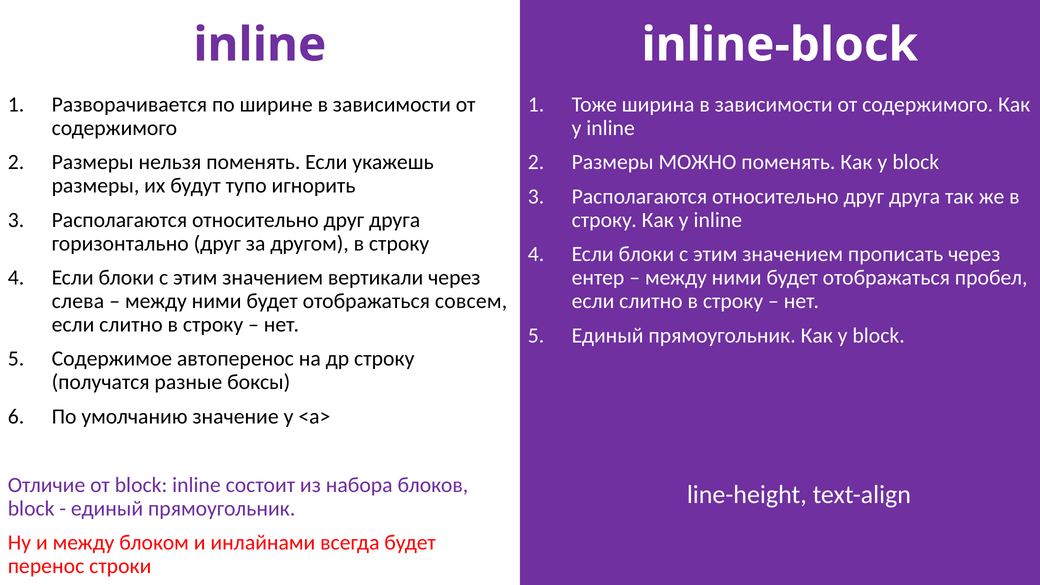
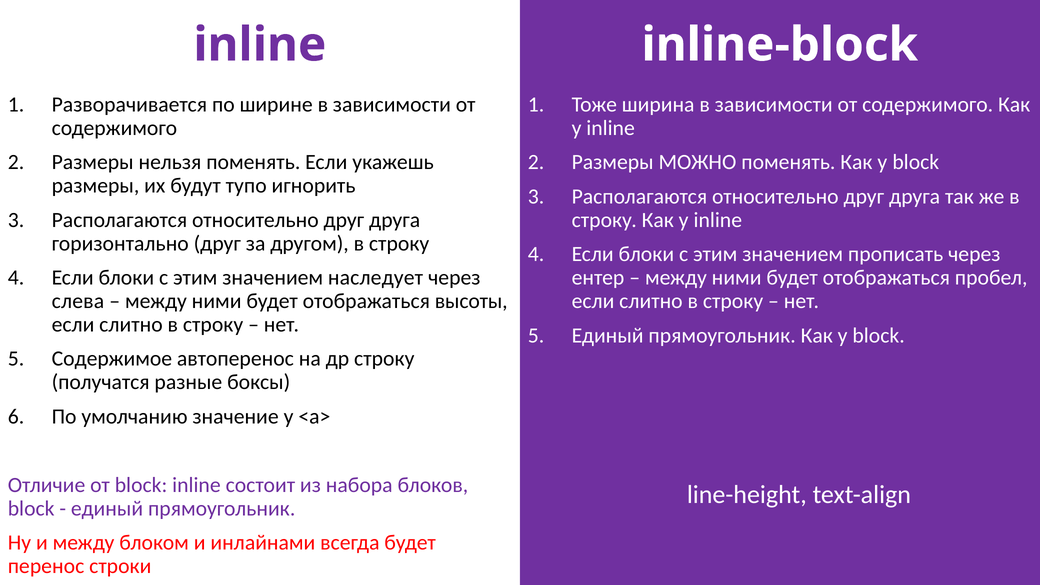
вертикали: вертикали -> наследует (376, 278)
совсем: совсем -> высоты (471, 301)
